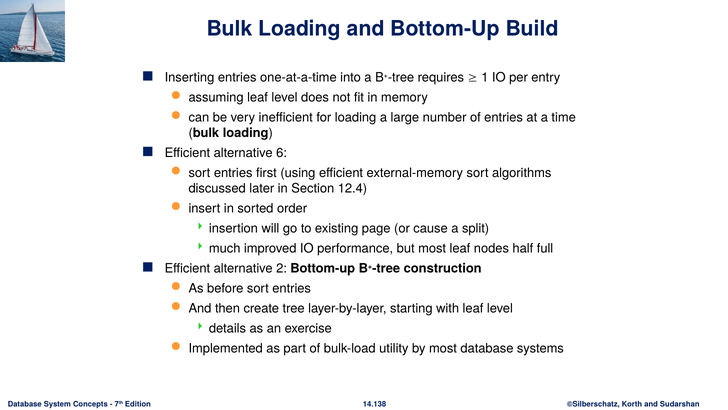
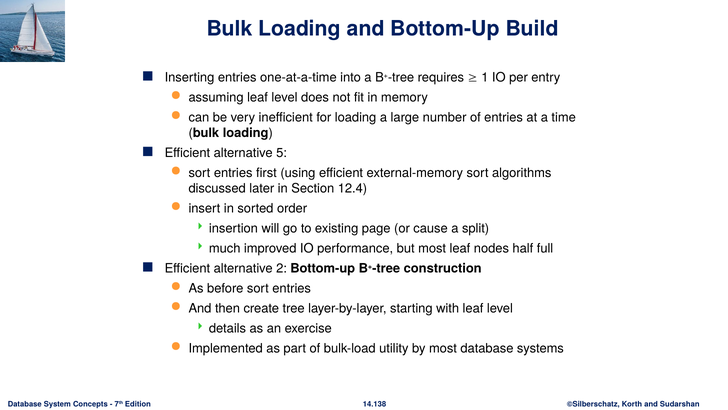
6: 6 -> 5 (282, 153)
